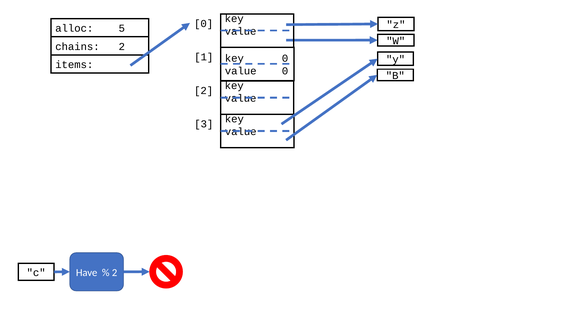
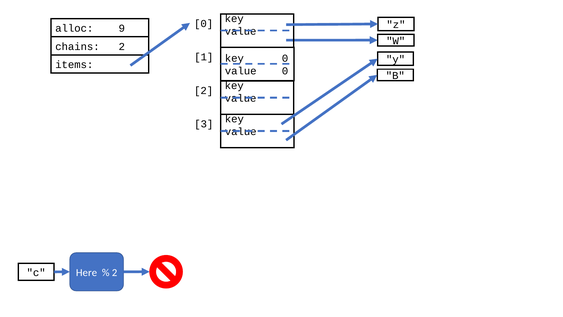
5: 5 -> 9 (122, 28)
Have: Have -> Here (87, 272)
